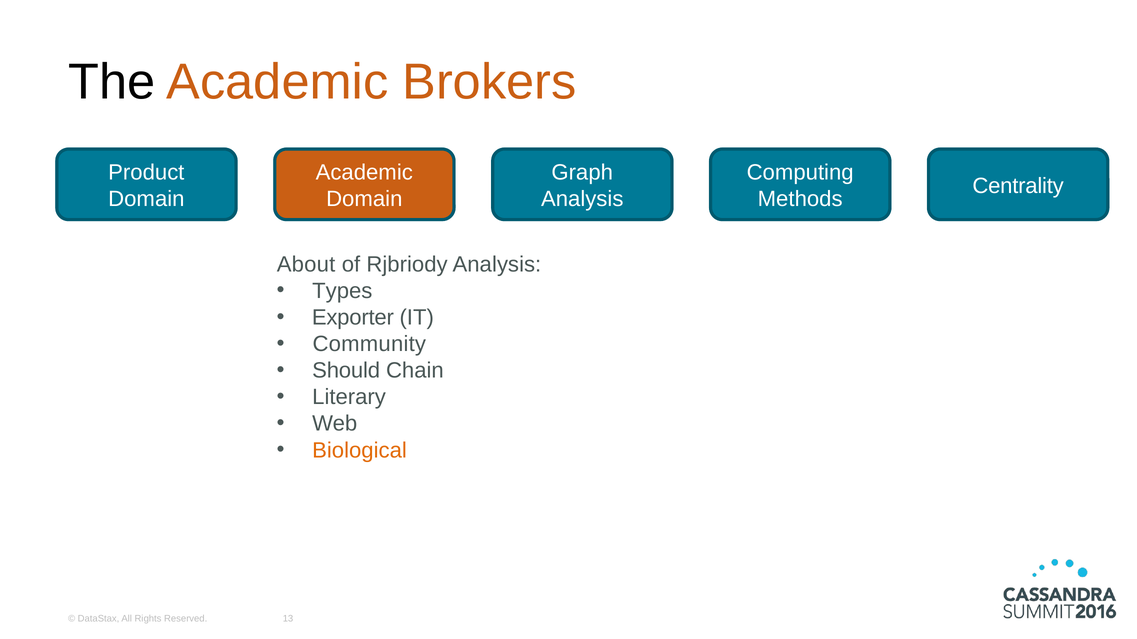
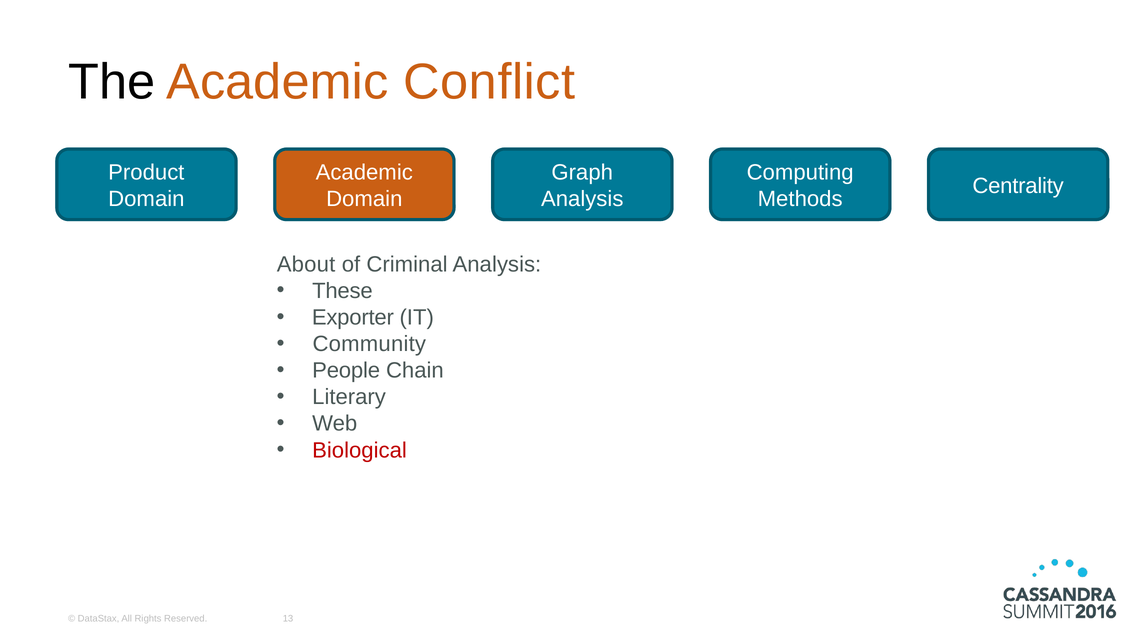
Brokers: Brokers -> Conflict (489, 82)
Rjbriody: Rjbriody -> Criminal (407, 265)
Types: Types -> These (342, 291)
Should: Should -> People (346, 371)
Biological colour: orange -> red (360, 451)
